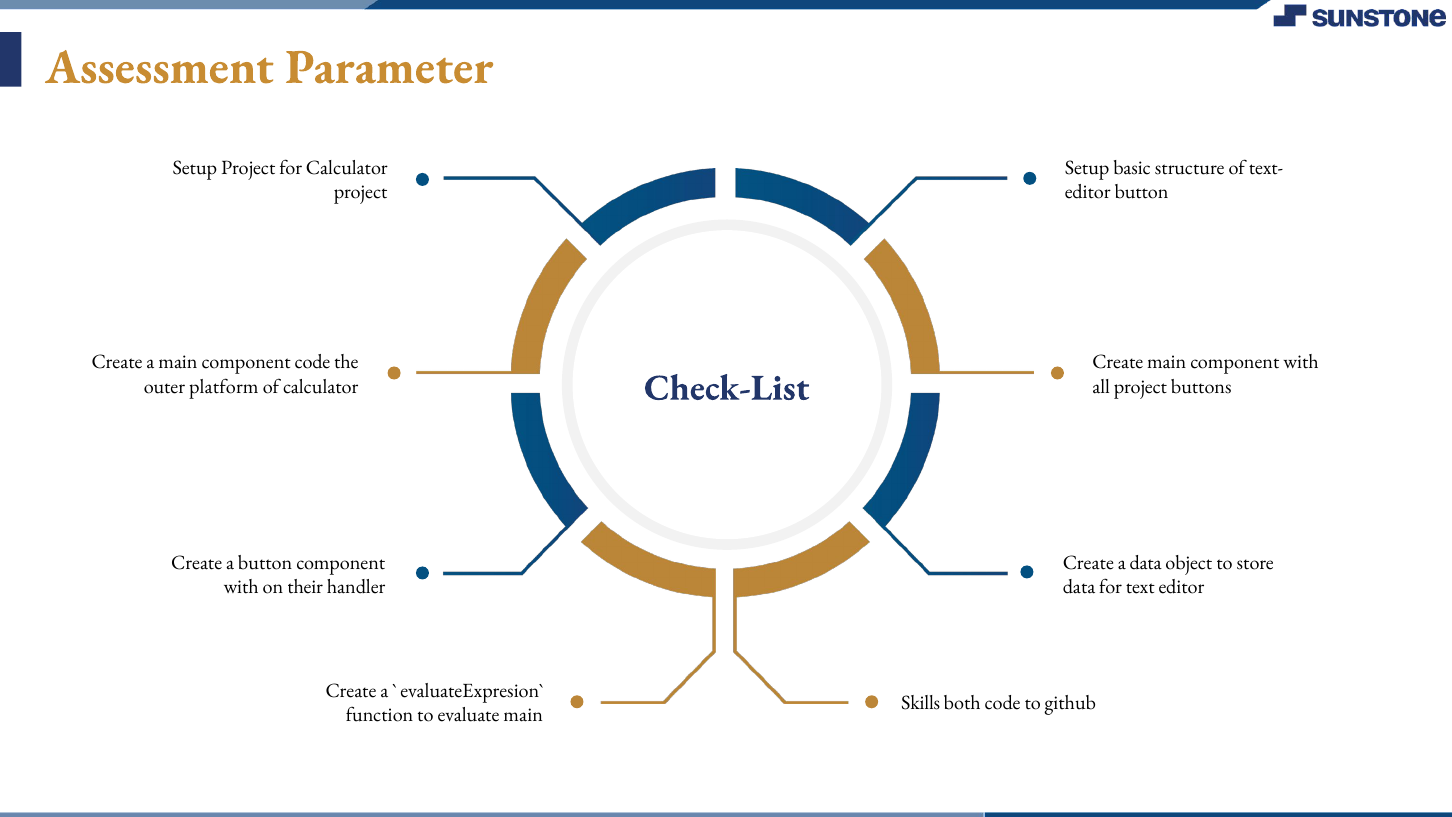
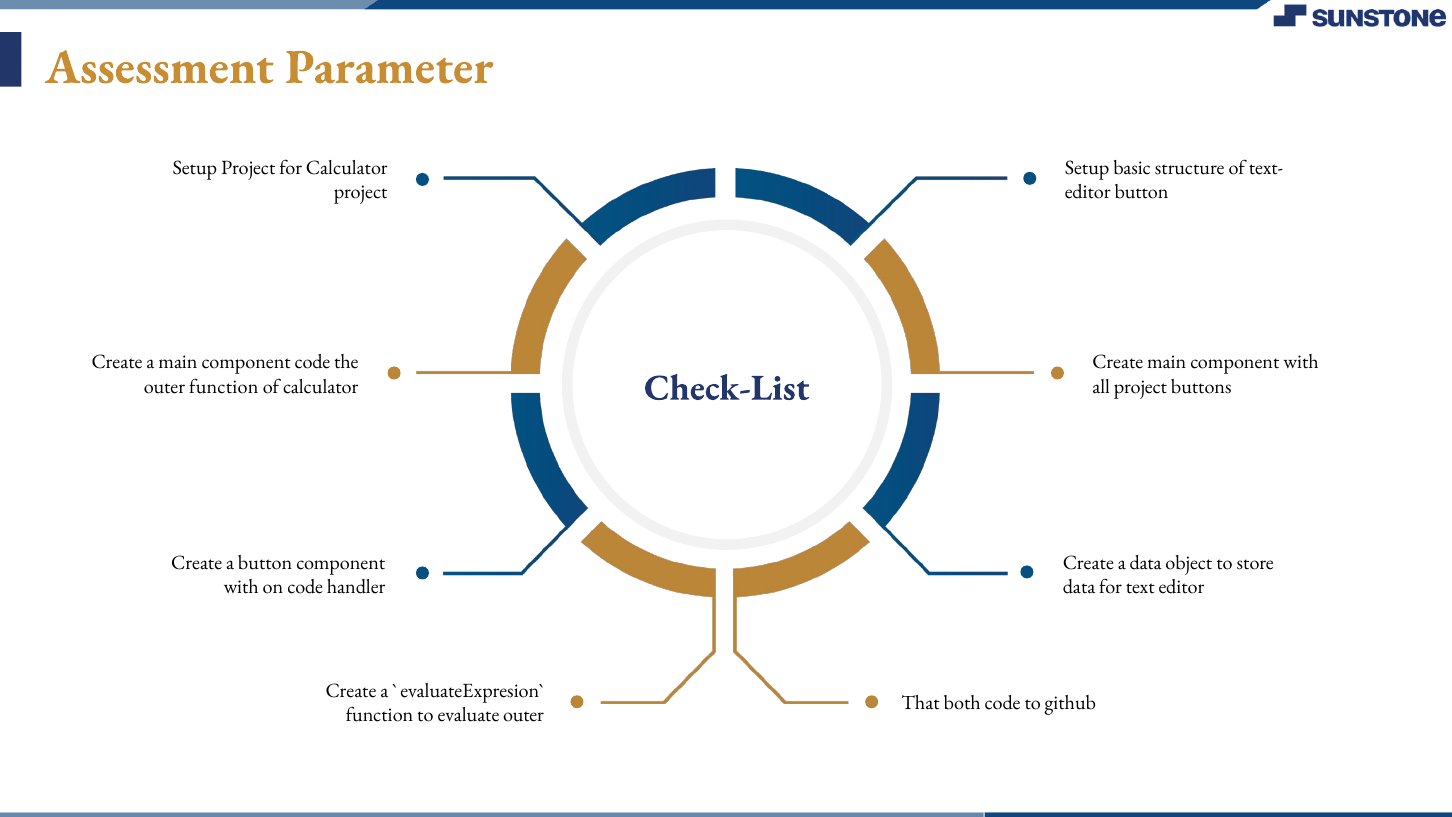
outer platform: platform -> function (224, 386)
on their: their -> code (305, 587)
Skills: Skills -> That (921, 703)
evaluate main: main -> outer (523, 715)
